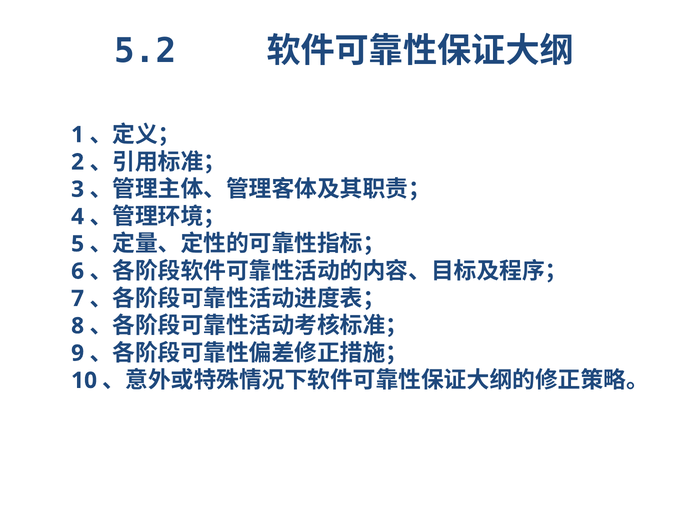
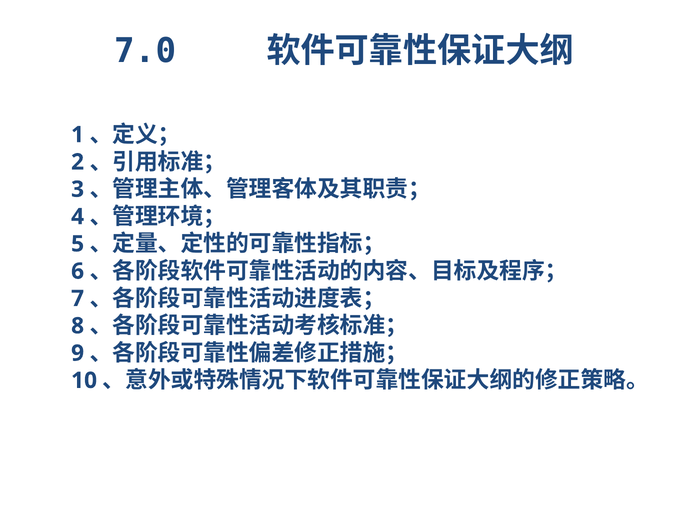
5.2: 5.2 -> 7.0 (145, 51)
